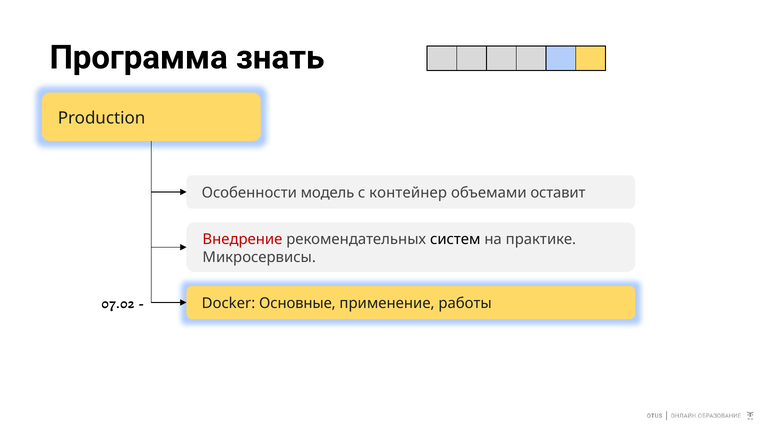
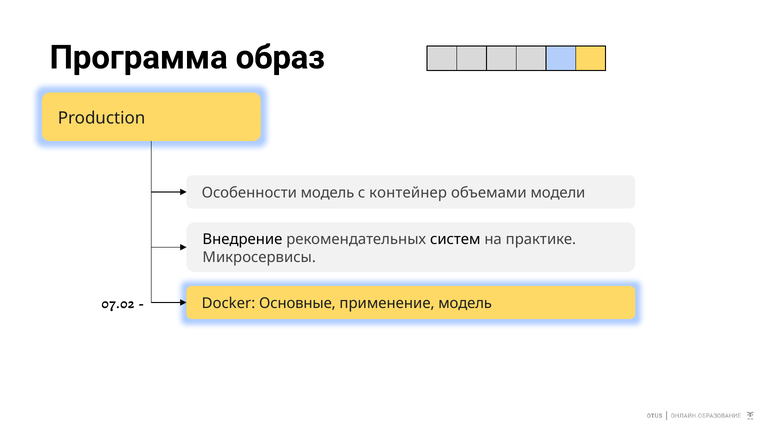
знать: знать -> образ (280, 57)
оставит: оставит -> модели (558, 193)
Внедрение colour: red -> black (242, 239)
применение работы: работы -> модель (465, 303)
